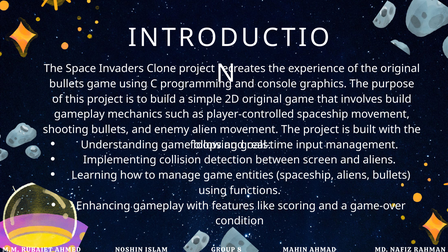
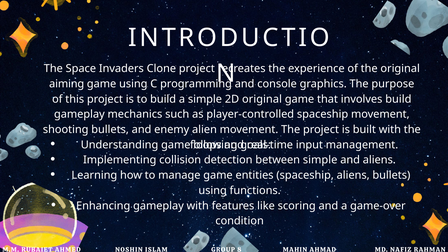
bullets: bullets -> aiming (67, 84)
between screen: screen -> simple (320, 160)
